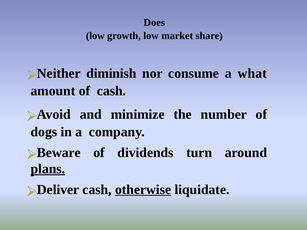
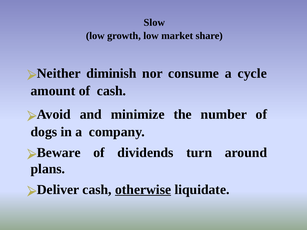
Does: Does -> Slow (154, 22)
what: what -> cycle (252, 74)
plans underline: present -> none (48, 169)
